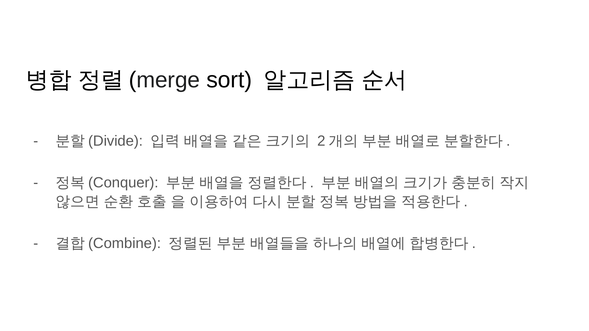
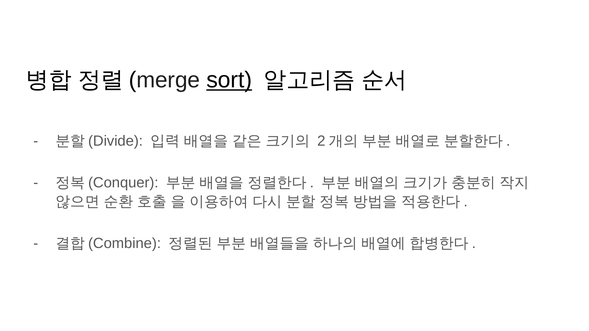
sort underline: none -> present (229, 80)
